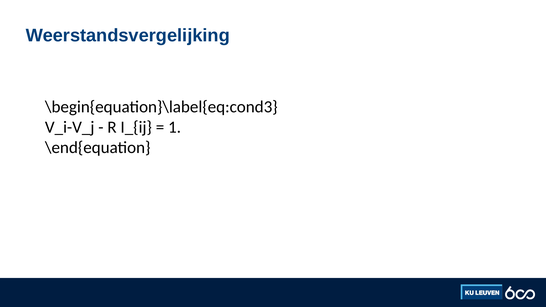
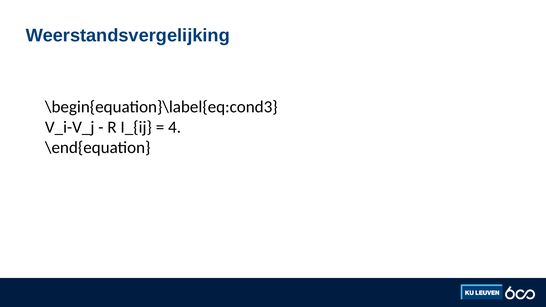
1: 1 -> 4 (175, 127)
